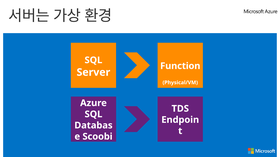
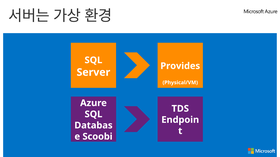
Function: Function -> Provides (180, 66)
